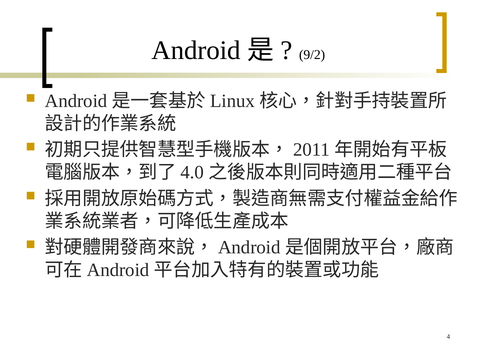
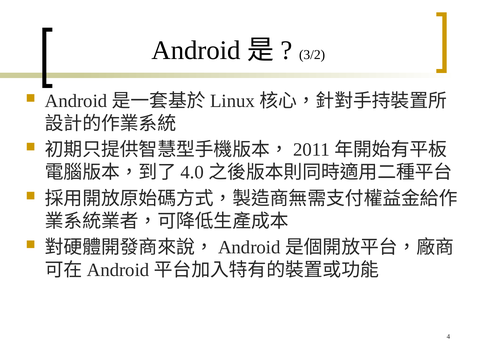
9/2: 9/2 -> 3/2 (312, 55)
